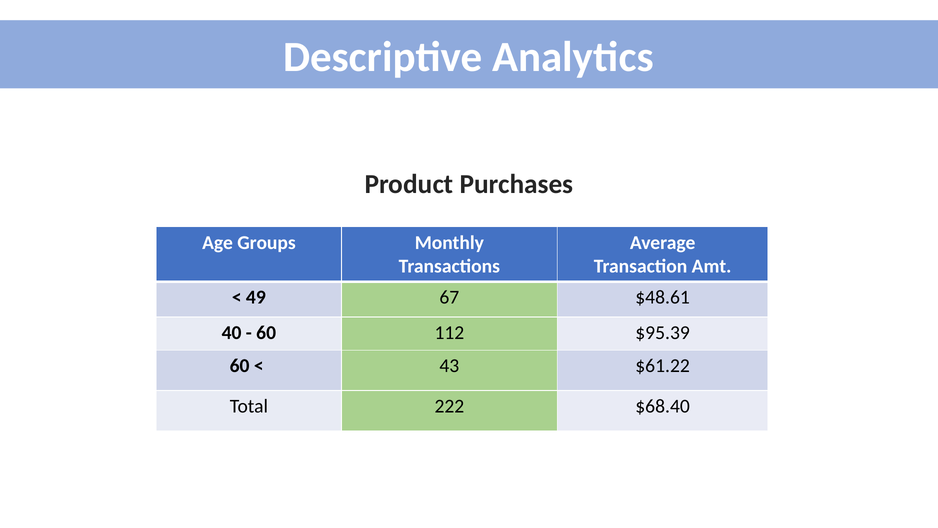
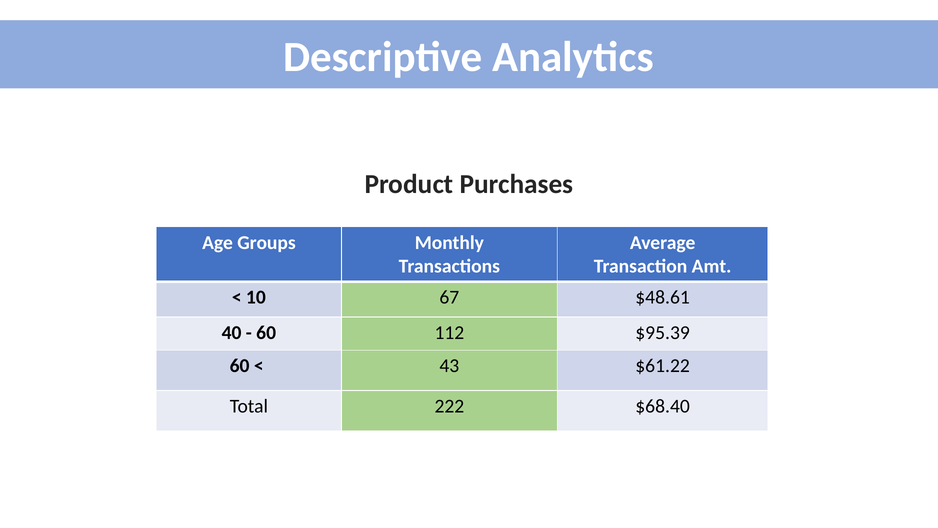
49: 49 -> 10 (256, 297)
